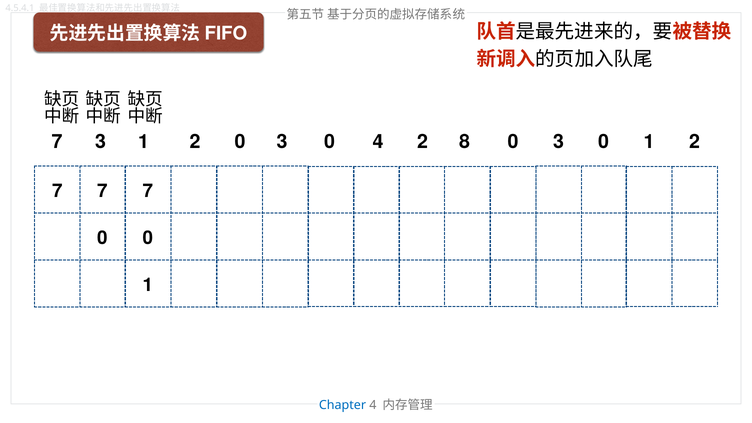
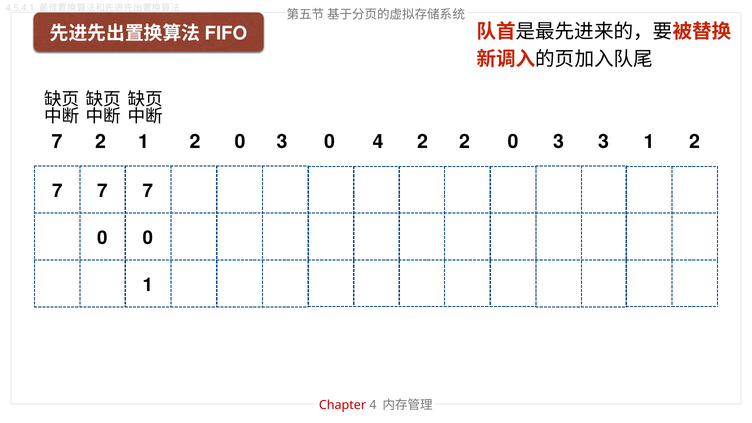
7 3: 3 -> 2 (100, 142)
2 8: 8 -> 2 (465, 142)
4 0: 0 -> 3 (604, 142)
Chapter colour: blue -> red (343, 405)
